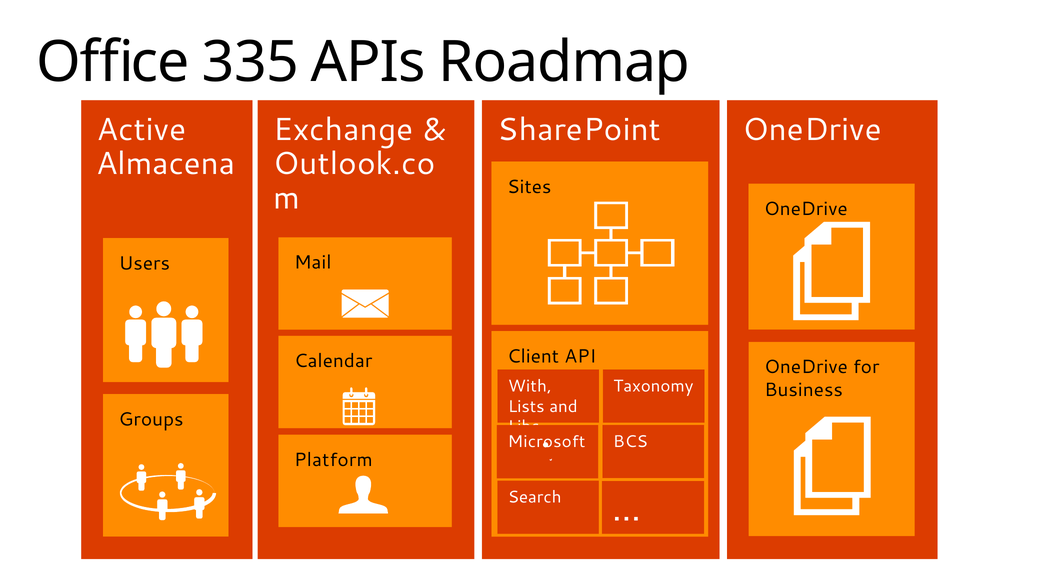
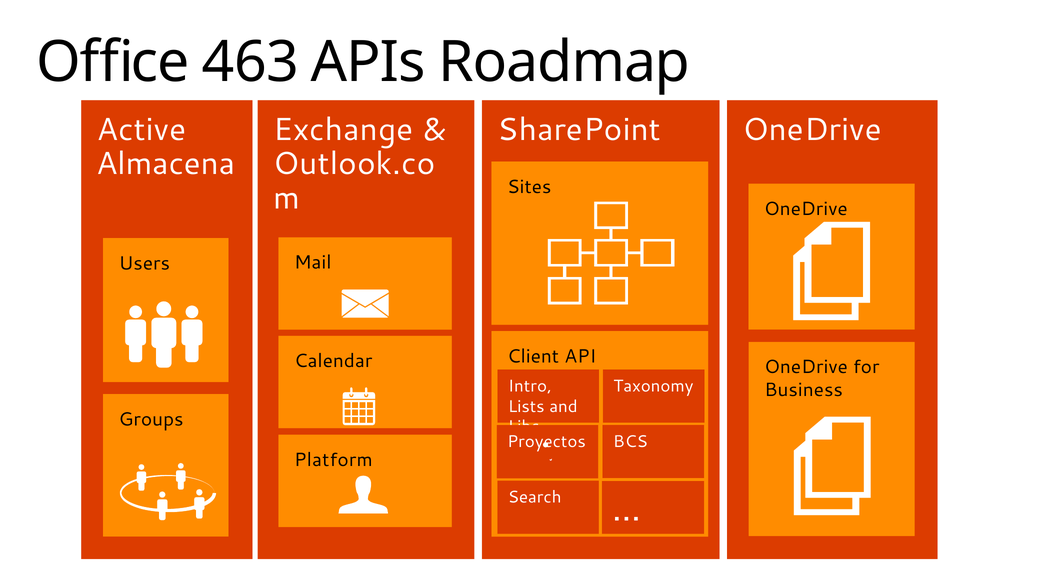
335: 335 -> 463 (250, 62)
With: With -> Intro (530, 386)
Microsoft: Microsoft -> Proyectos (546, 442)
